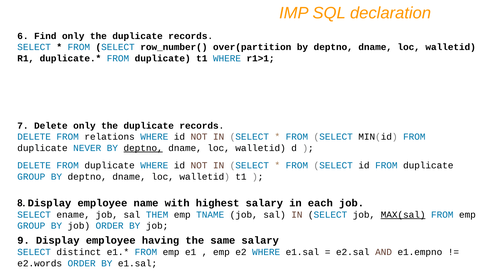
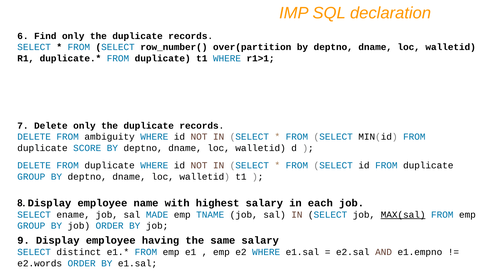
relations: relations -> ambiguity (110, 137)
NEVER: NEVER -> SCORE (87, 148)
deptno underline: present -> none (143, 148)
THEM: THEM -> MADE (157, 215)
